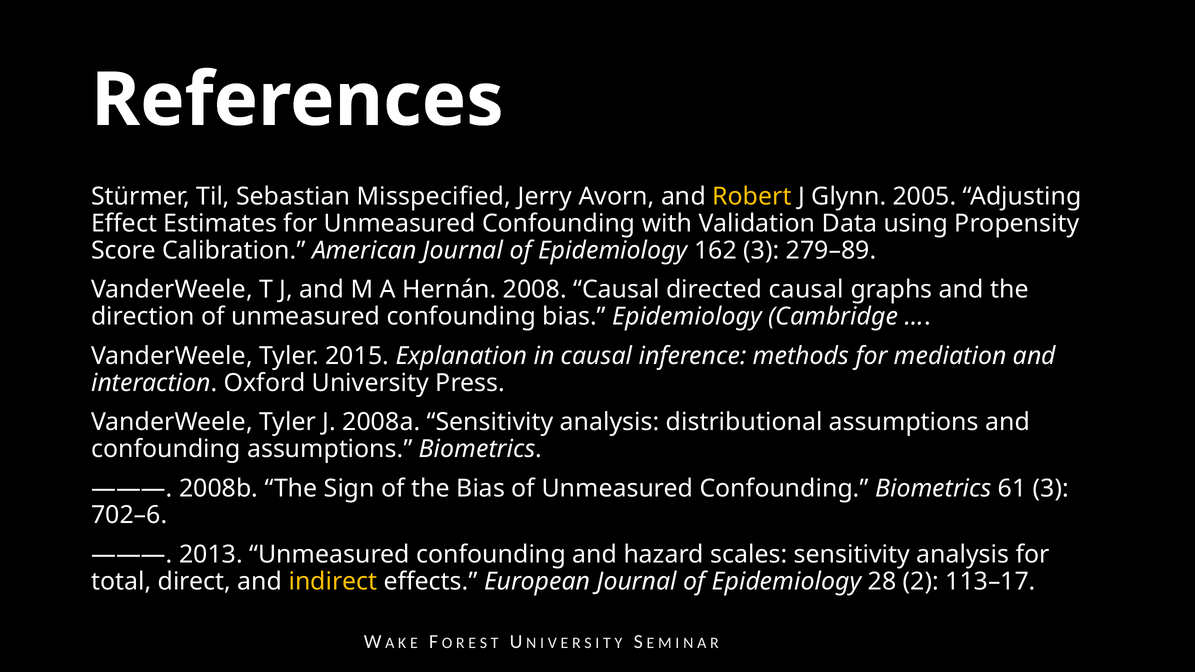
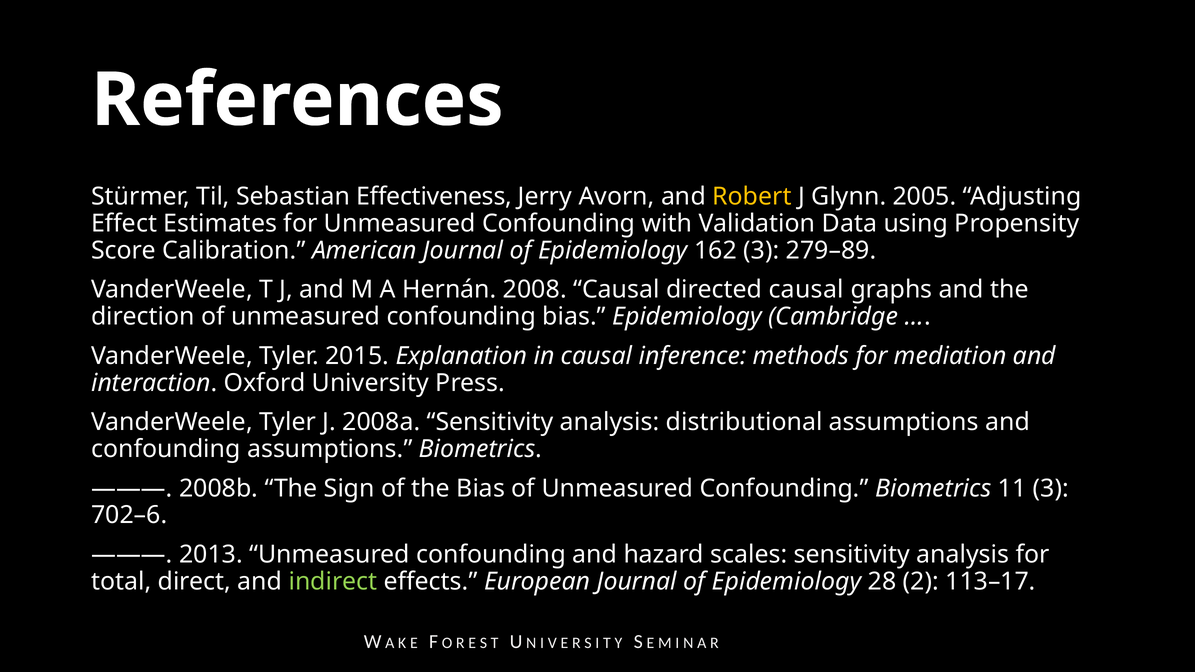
Misspecified: Misspecified -> Effectiveness (434, 197)
61: 61 -> 11 (1012, 489)
indirect colour: yellow -> light green (333, 582)
